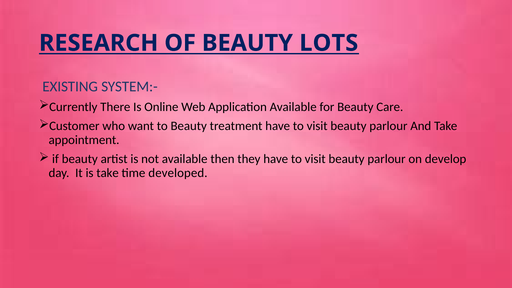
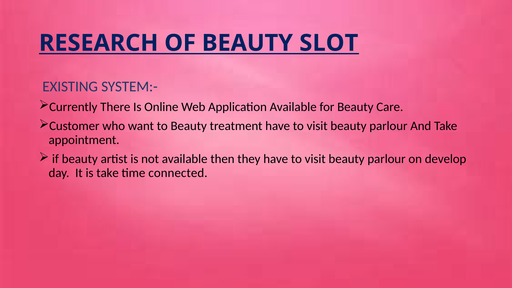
LOTS: LOTS -> SLOT (329, 43)
developed: developed -> connected (178, 173)
